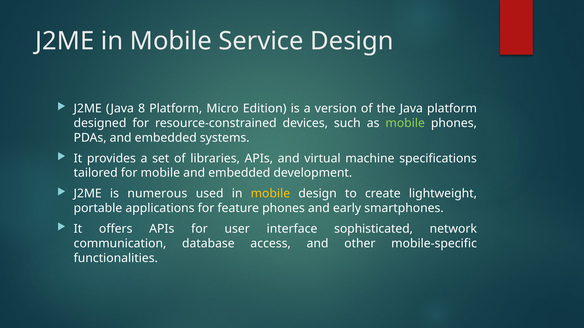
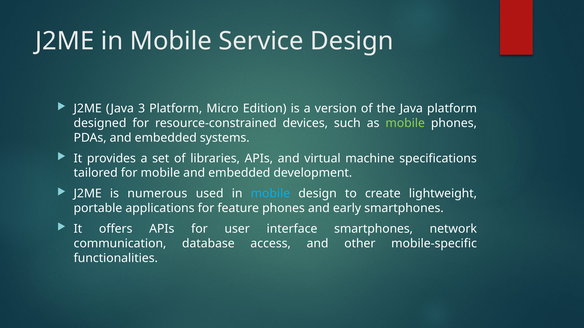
8: 8 -> 3 (142, 109)
mobile colour: yellow -> light blue (270, 194)
interface sophisticated: sophisticated -> smartphones (374, 229)
